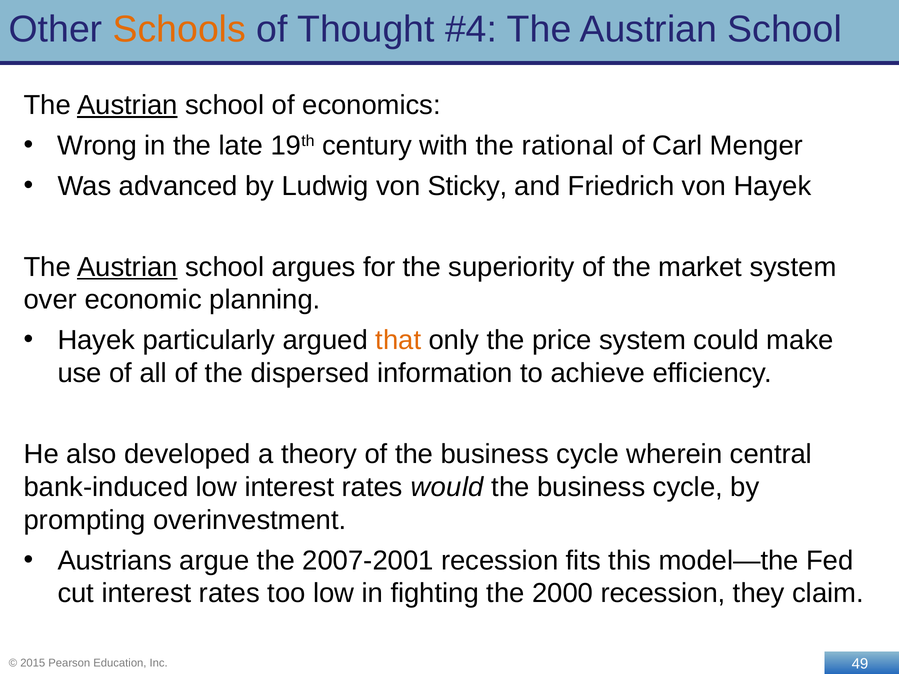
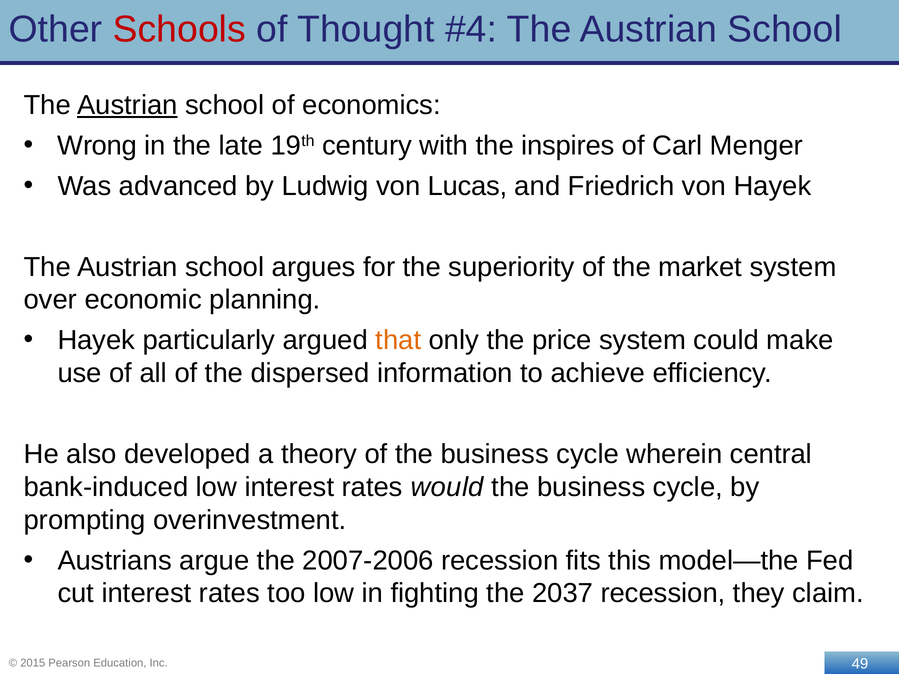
Schools colour: orange -> red (179, 30)
rational: rational -> inspires (568, 146)
Sticky: Sticky -> Lucas (468, 186)
Austrian underline: present -> none (127, 267)
2007-2001: 2007-2001 -> 2007-2006 (368, 561)
2000: 2000 -> 2037 (563, 594)
